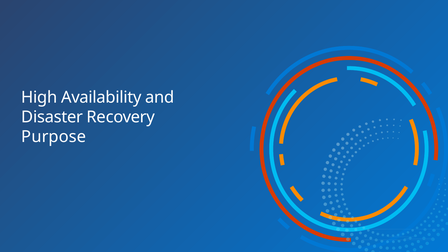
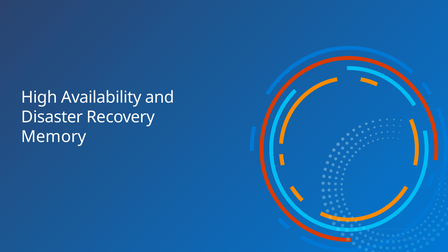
Purpose: Purpose -> Memory (54, 137)
